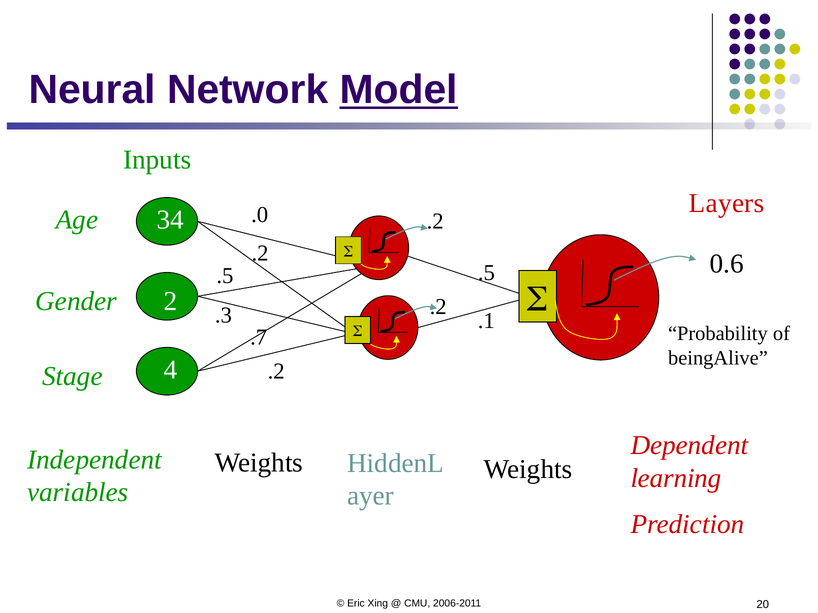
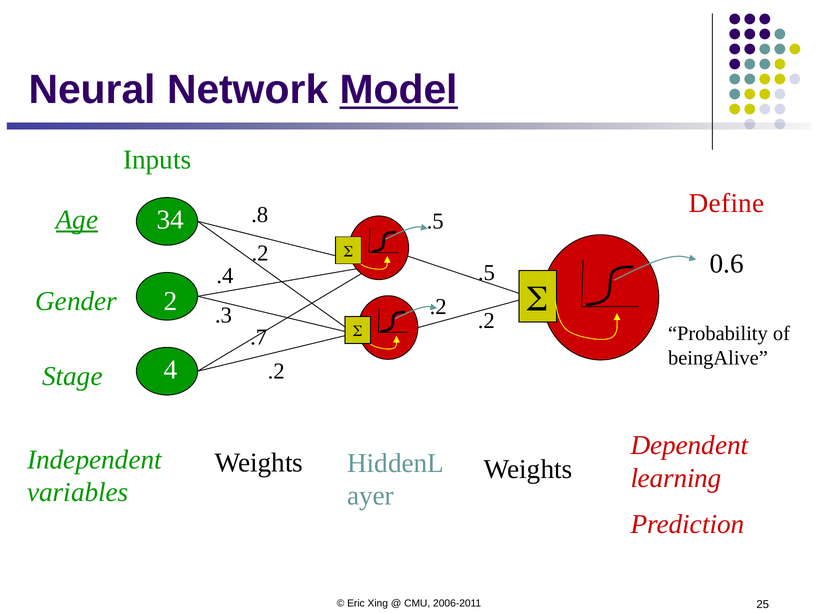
Layers: Layers -> Define (727, 203)
.0: .0 -> .8 (260, 215)
Age underline: none -> present (77, 220)
.2: .2 -> .5 (435, 222)
.5: .5 -> .4 (225, 276)
.1: .1 -> .2 (486, 321)
20: 20 -> 25 (763, 605)
